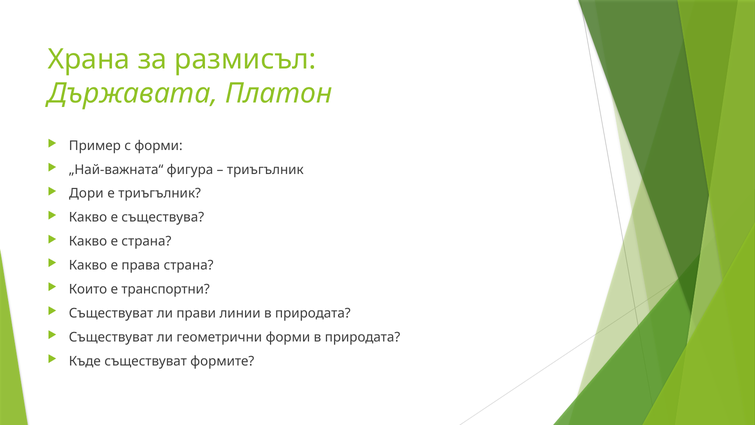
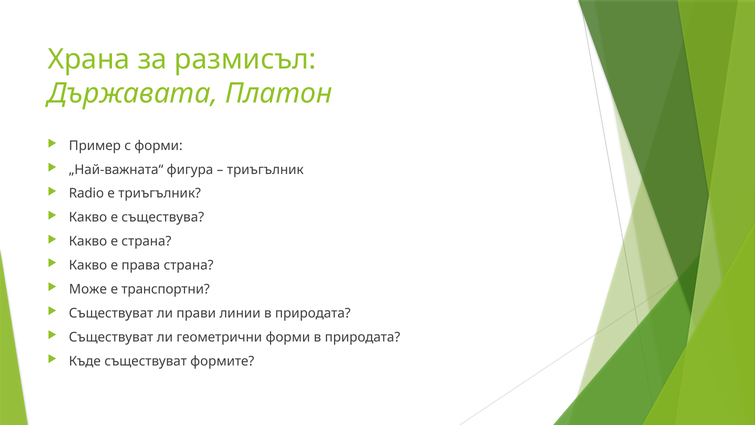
Дори: Дори -> Radio (86, 193)
Които: Които -> Може (88, 289)
